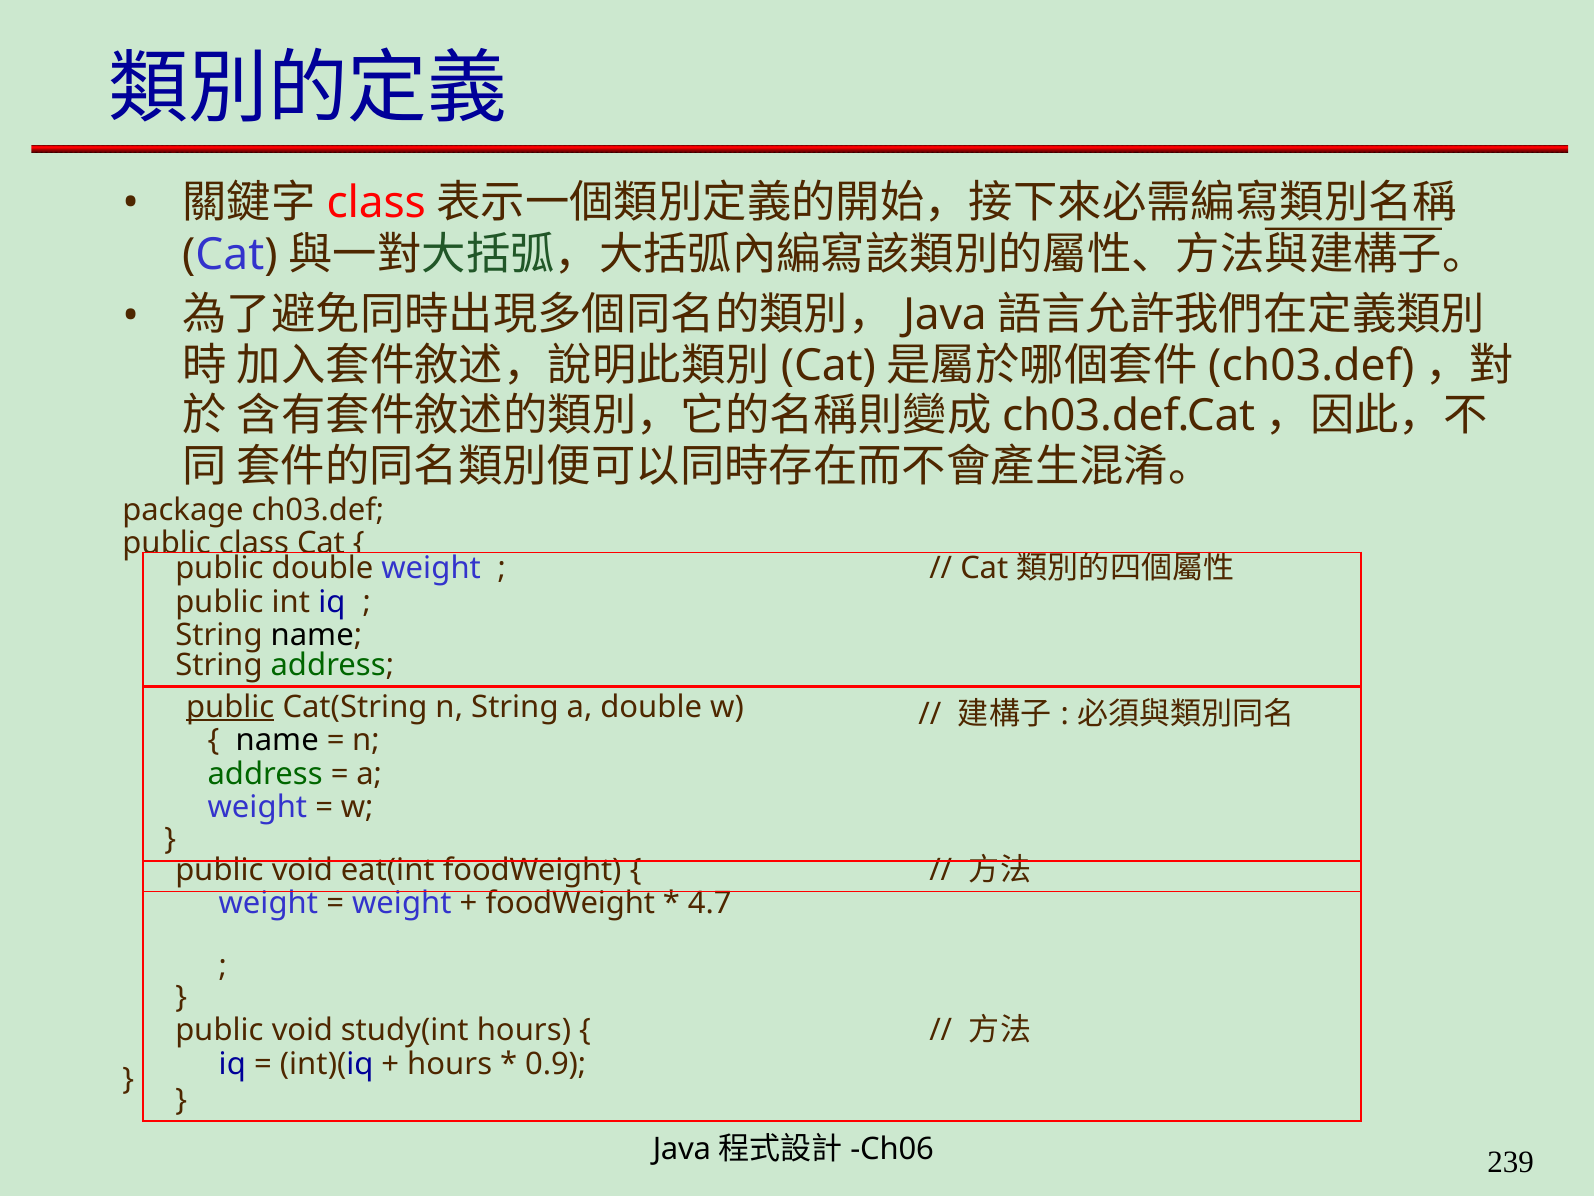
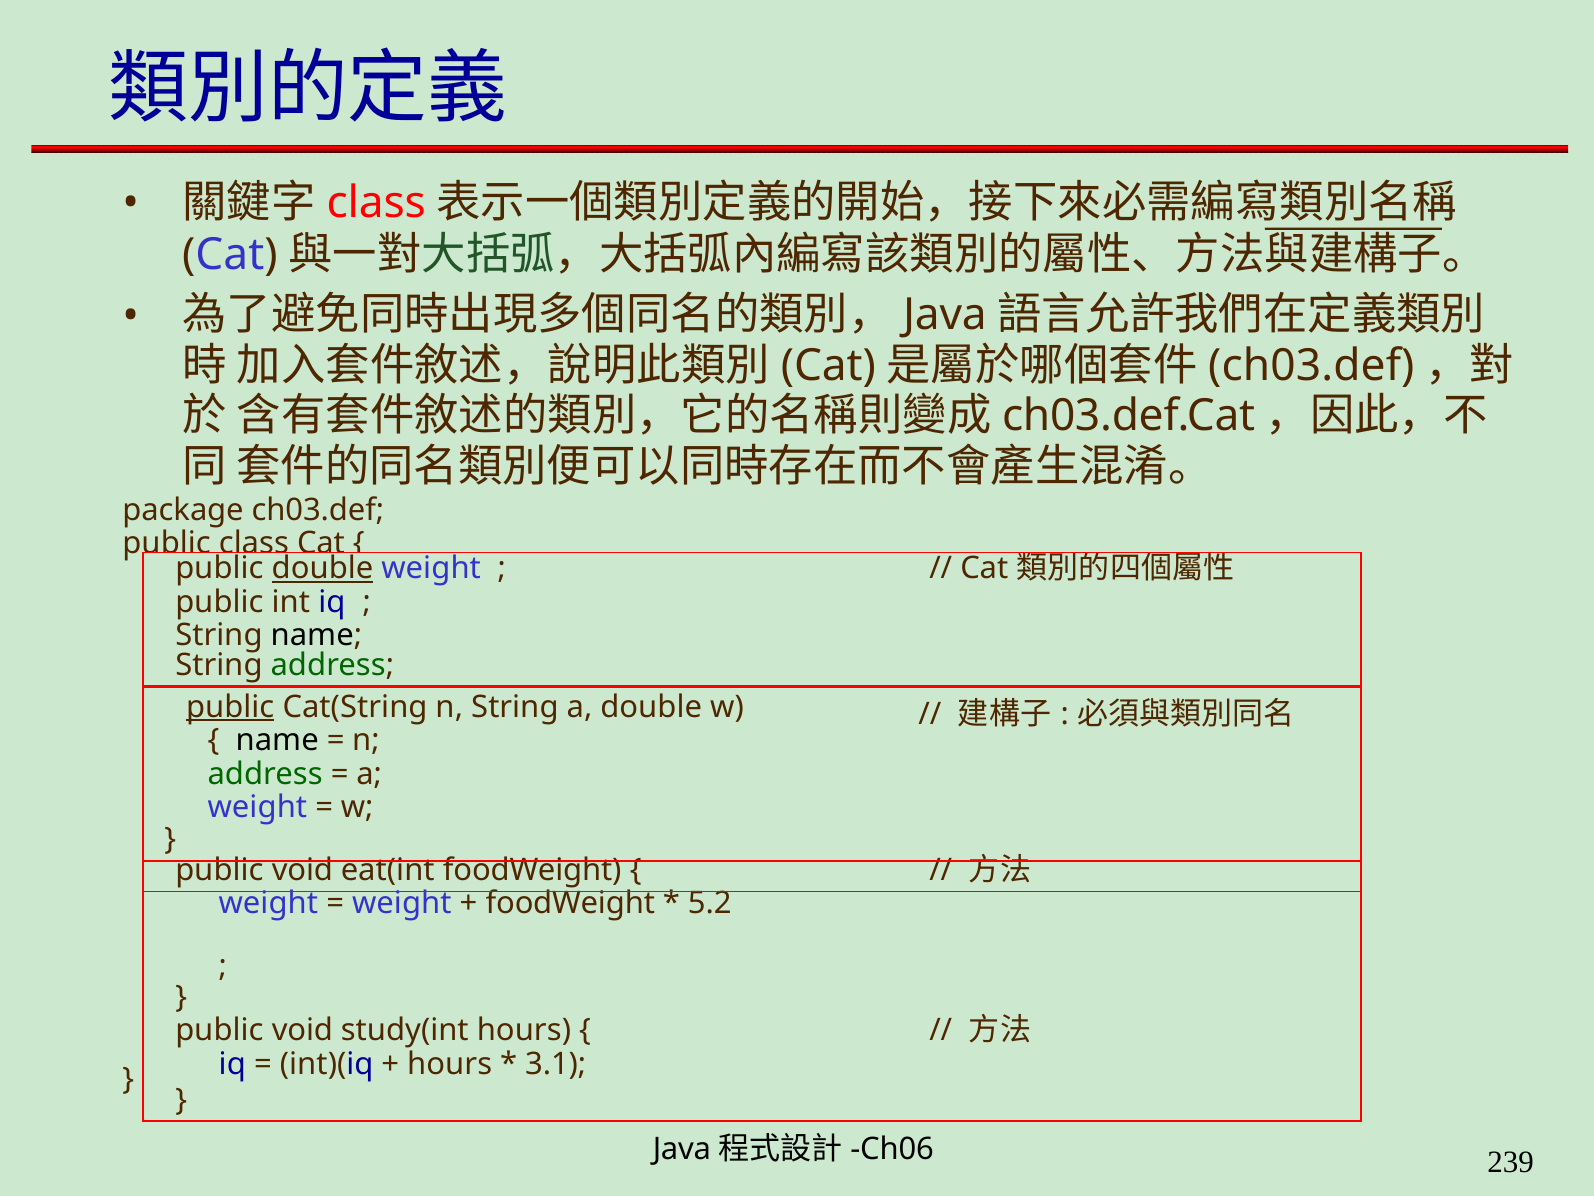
double underline: none -> present (323, 568)
4.7: 4.7 -> 5.2 (710, 903)
0.9: 0.9 -> 3.1 (556, 1064)
